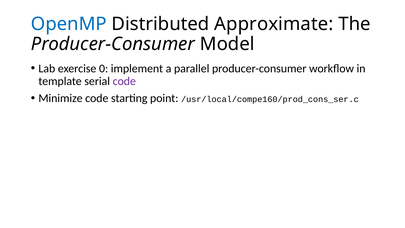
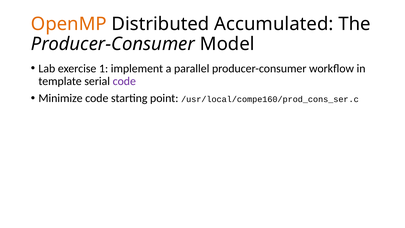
OpenMP colour: blue -> orange (69, 24)
Approximate: Approximate -> Accumulated (274, 24)
0: 0 -> 1 (104, 68)
